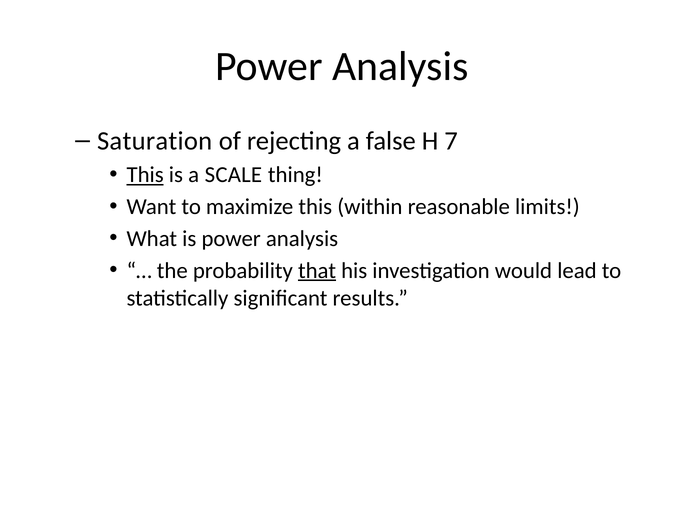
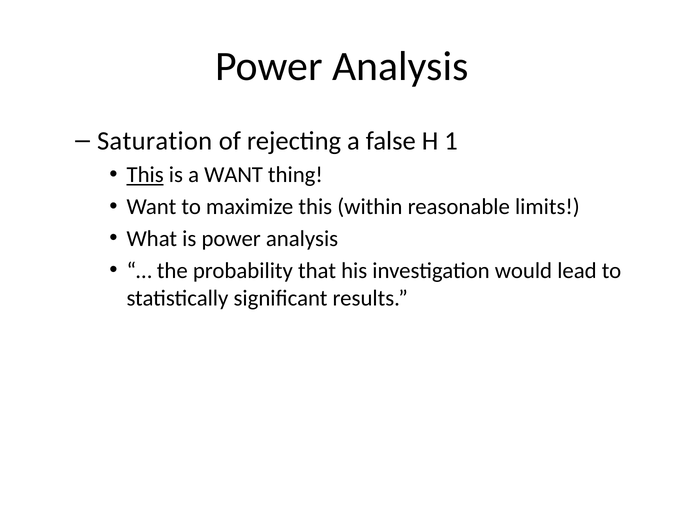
7: 7 -> 1 (451, 141)
a SCALE: SCALE -> WANT (234, 175)
that underline: present -> none (317, 271)
